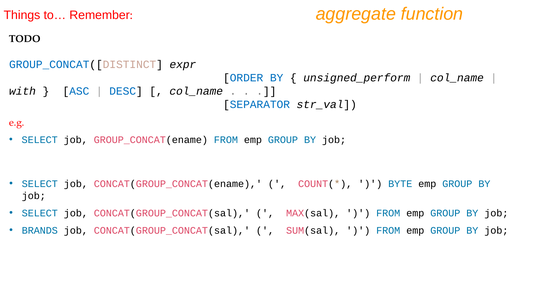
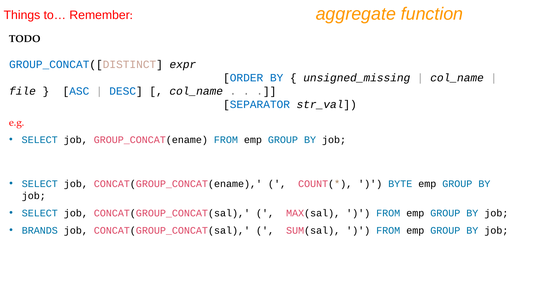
unsigned_perform: unsigned_perform -> unsigned_missing (357, 78)
with: with -> file (23, 91)
